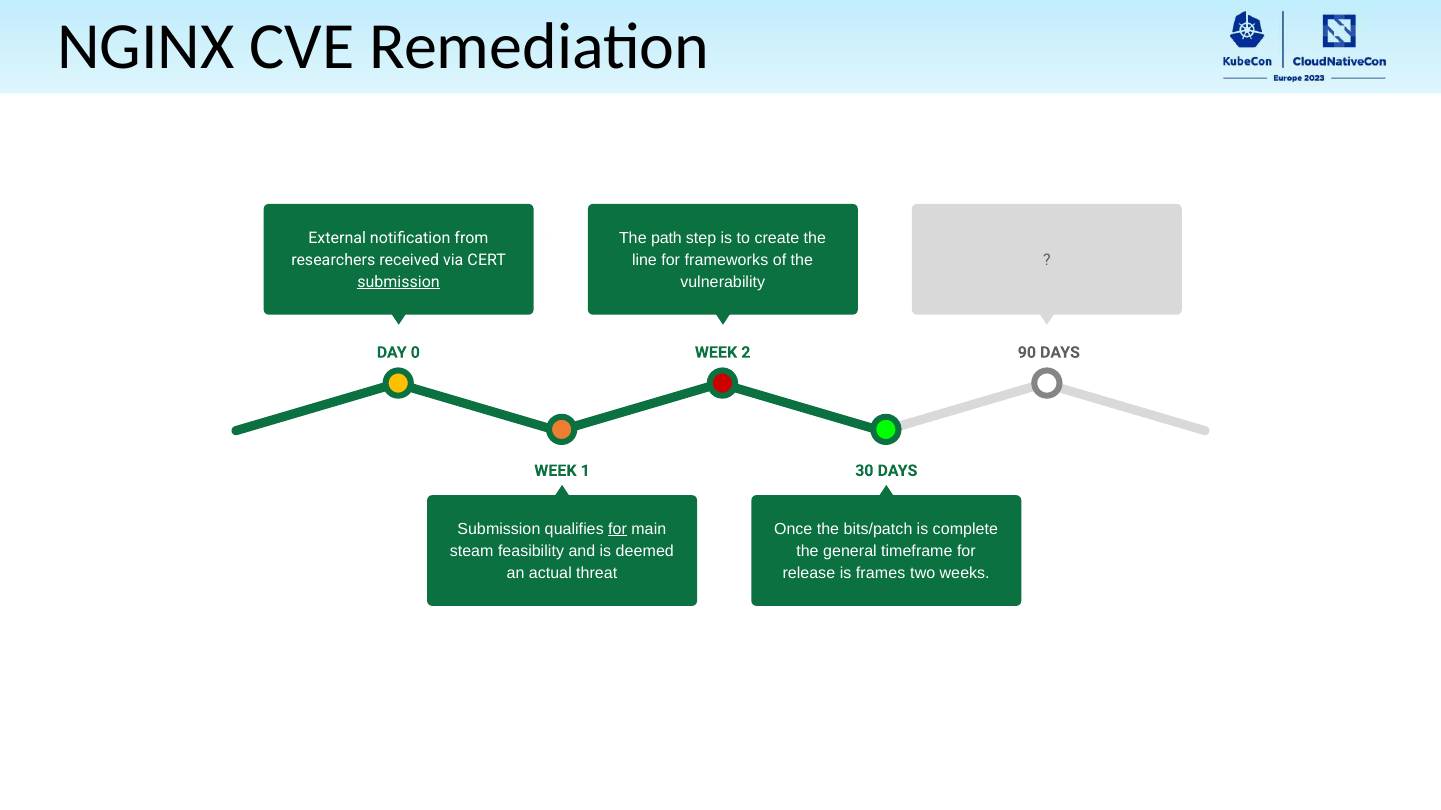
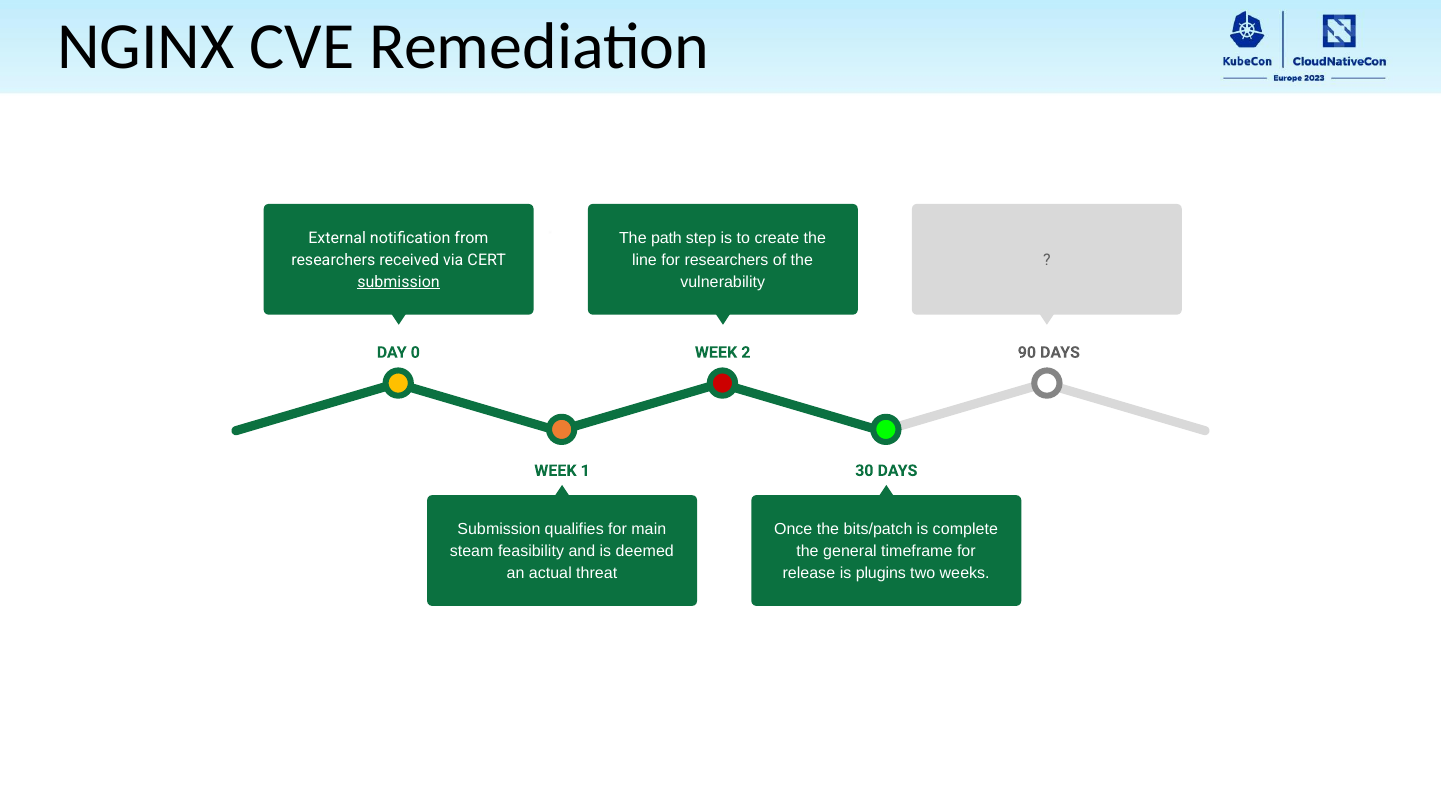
for frameworks: frameworks -> researchers (727, 260)
for underline: present -> none (618, 529)
frames: frames -> plugins (881, 573)
